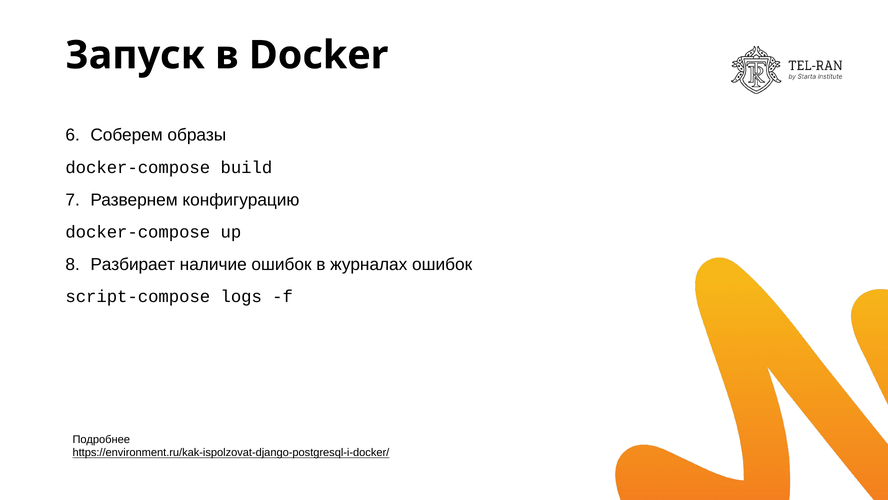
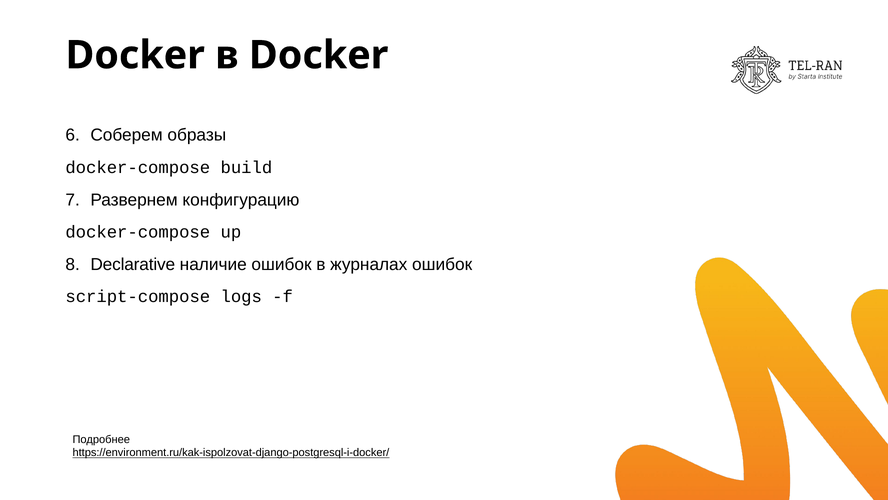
Запуск: Запуск -> Docker (135, 55)
Разбирает: Разбирает -> Declarative (133, 264)
